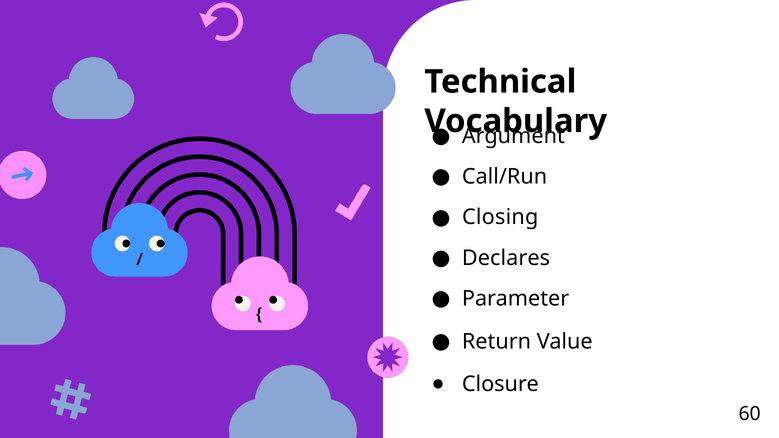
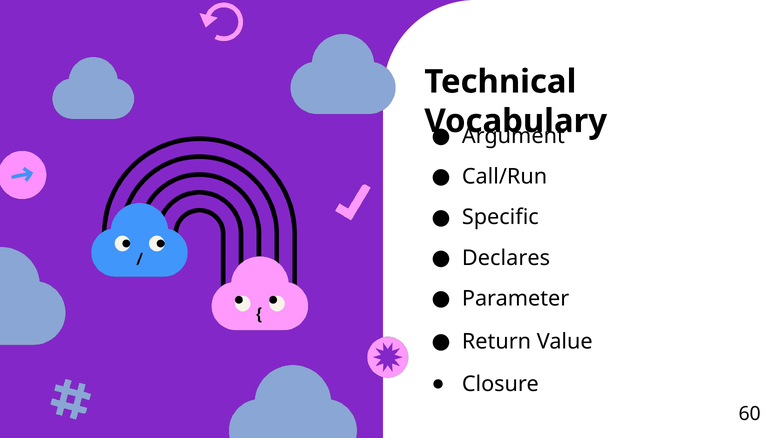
Closing: Closing -> Specific (500, 217)
